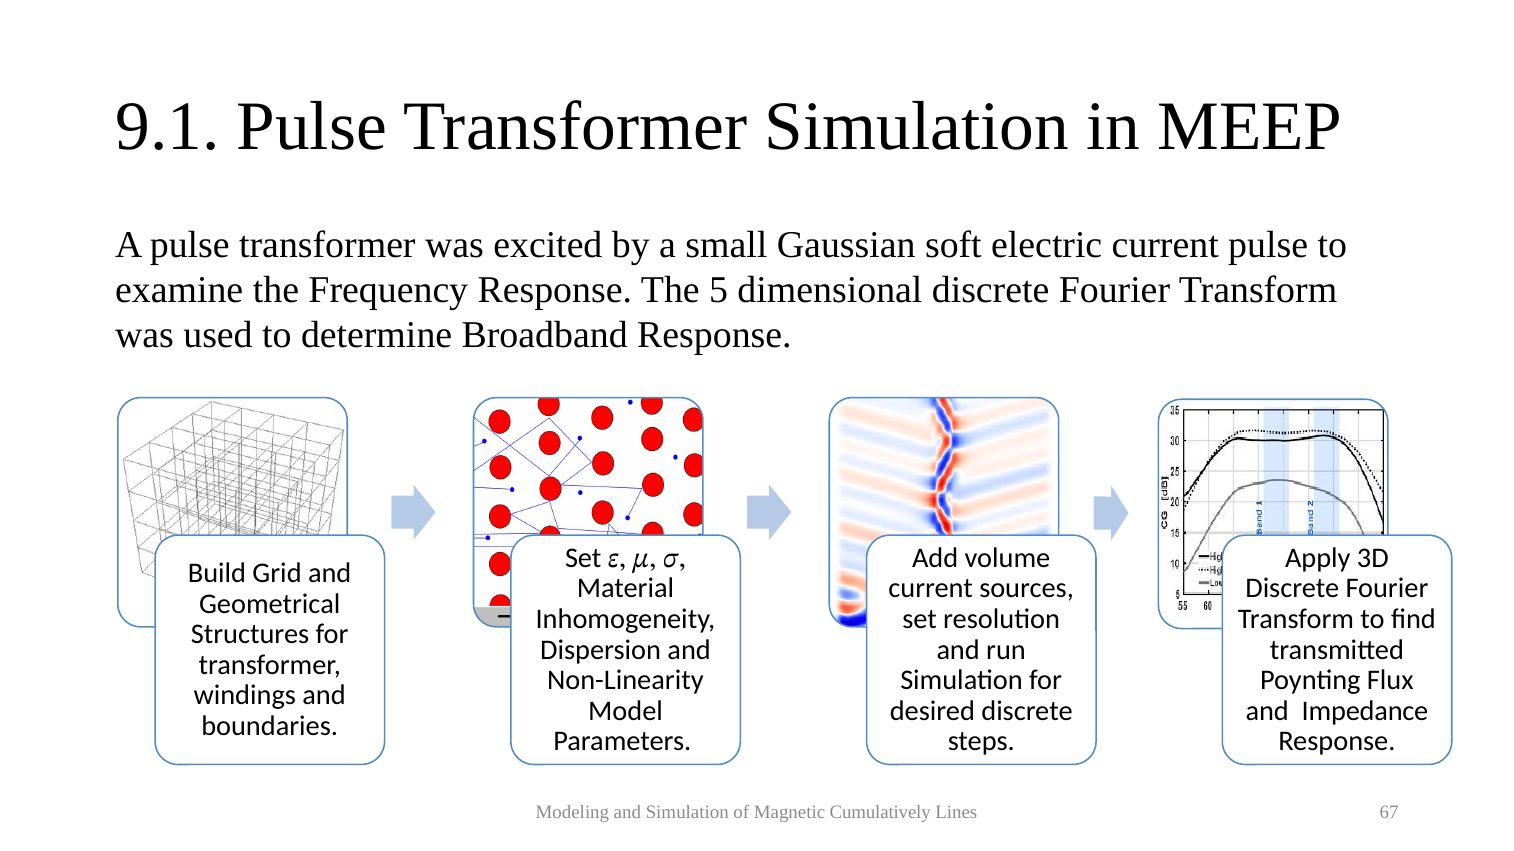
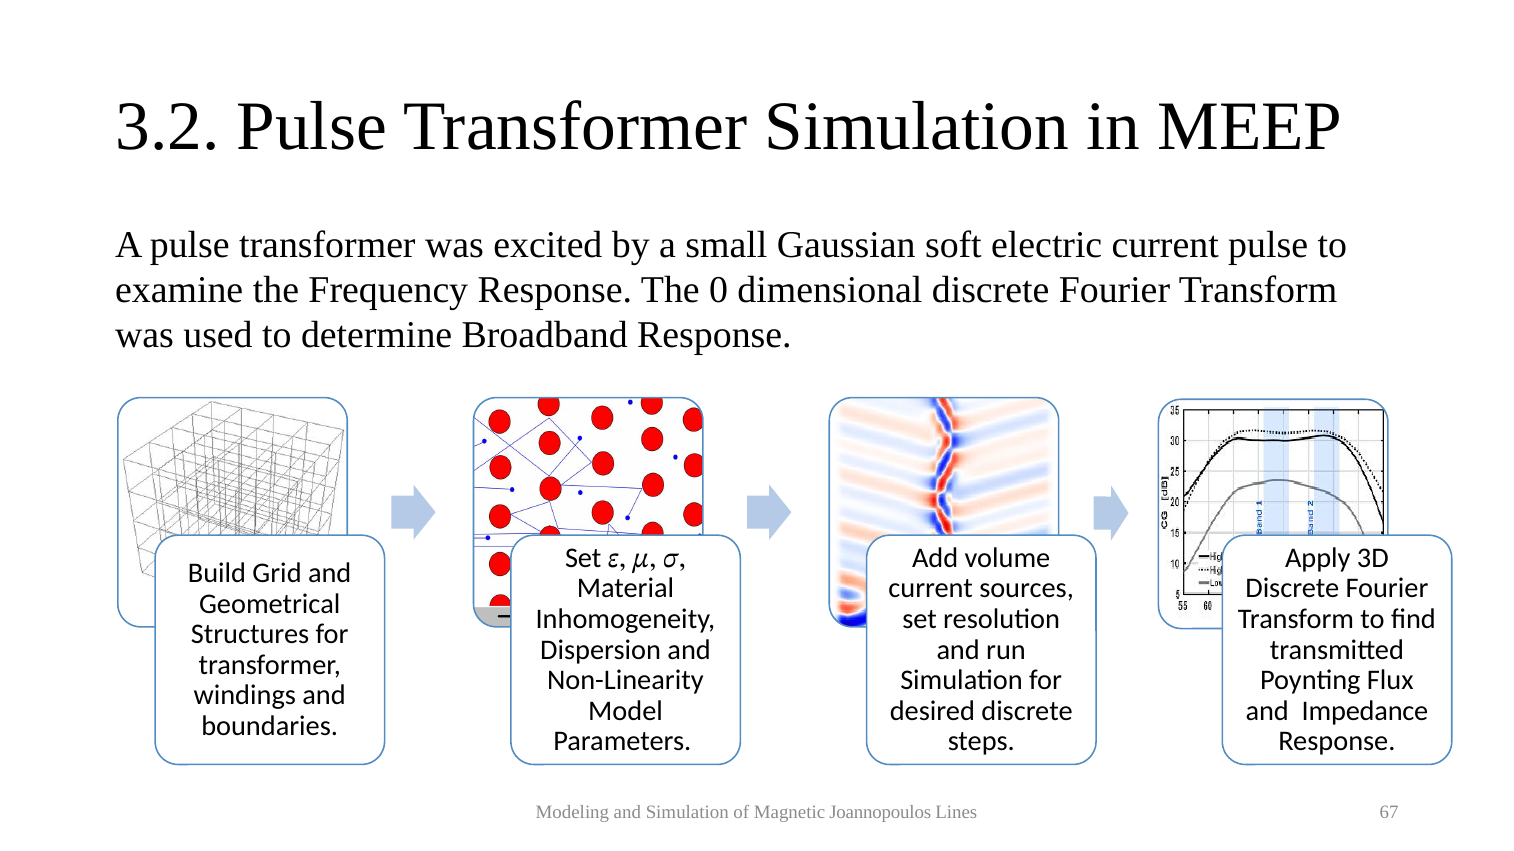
9.1: 9.1 -> 3.2 (167, 127)
5: 5 -> 0 (719, 290)
Cumulatively: Cumulatively -> Joannopoulos (880, 813)
